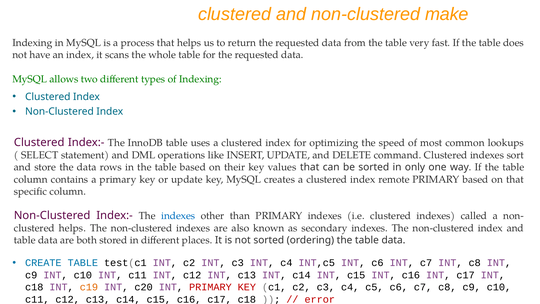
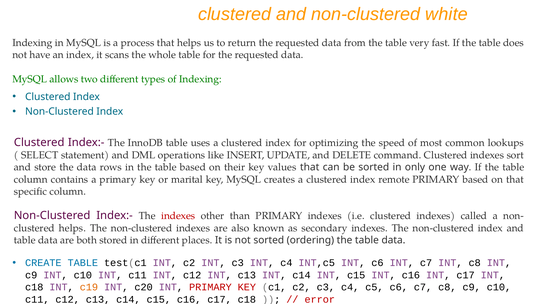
make: make -> white (447, 14)
or update: update -> marital (187, 179)
indexes colour: blue -> red (178, 216)
